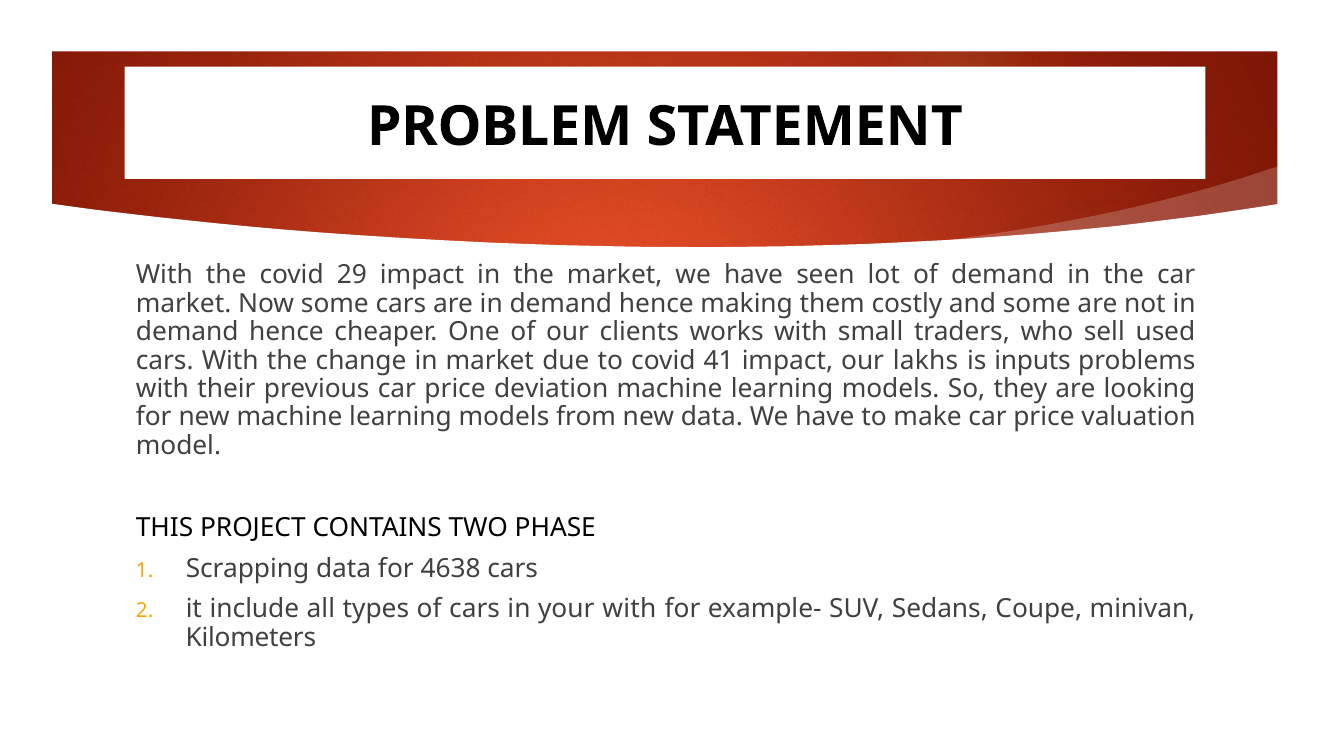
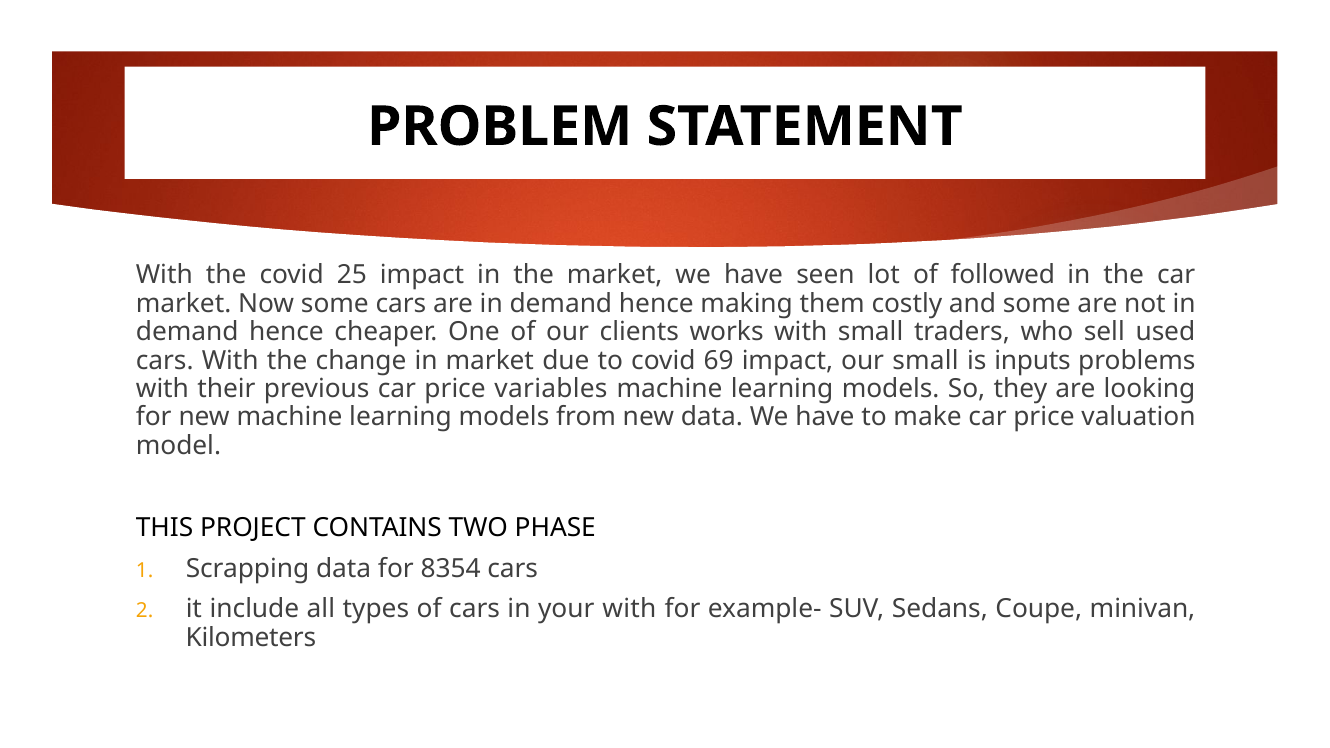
29: 29 -> 25 (352, 275)
of demand: demand -> followed (1003, 275)
41: 41 -> 69 (719, 360)
our lakhs: lakhs -> small (926, 360)
deviation: deviation -> variables (551, 389)
4638: 4638 -> 8354 (451, 568)
